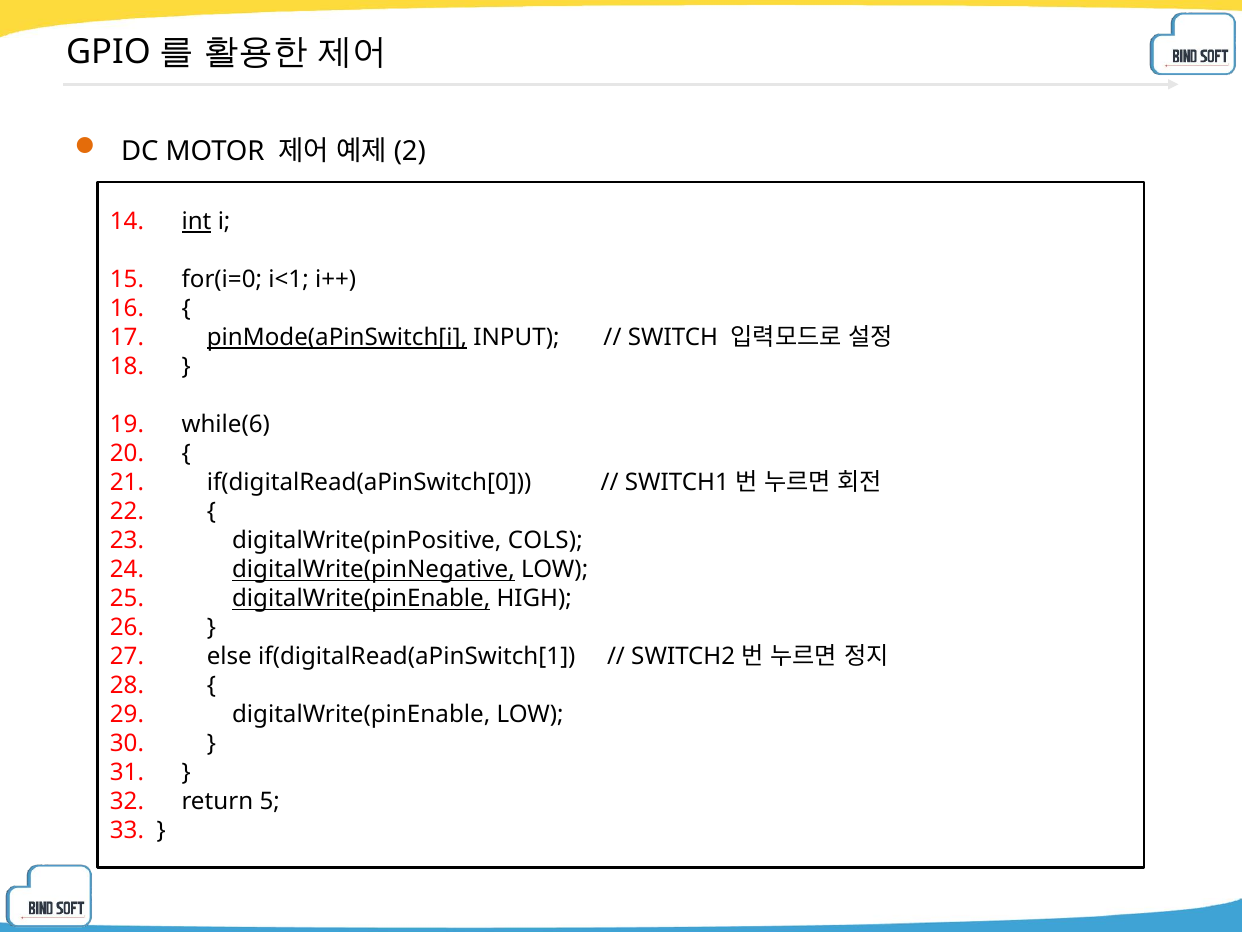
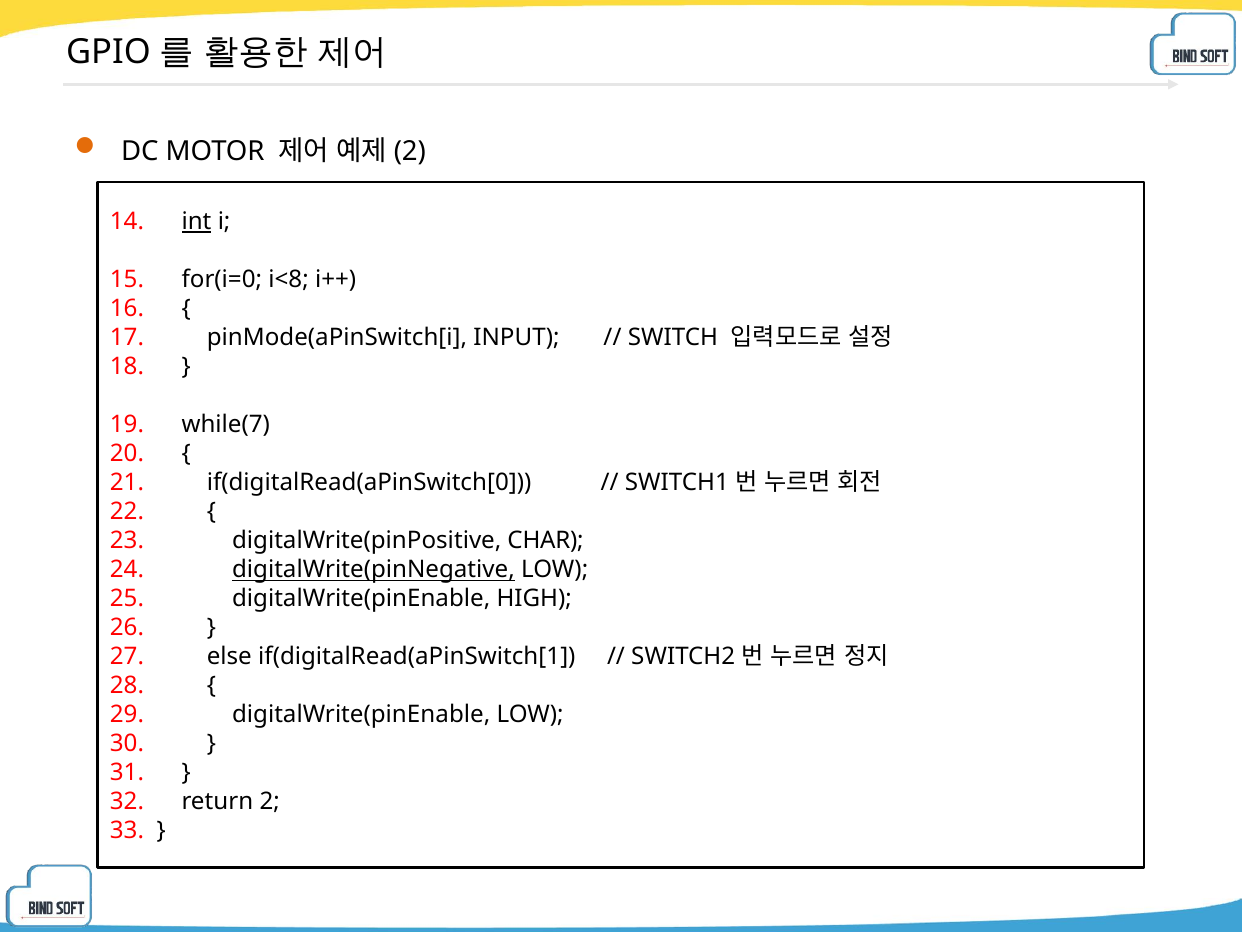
i<1: i<1 -> i<8 (289, 280)
pinMode(aPinSwitch[i underline: present -> none (337, 338)
while(6: while(6 -> while(7 (226, 425)
COLS: COLS -> CHAR (546, 541)
digitalWrite(pinEnable underline: present -> none (361, 599)
5: 5 -> 2 (270, 802)
